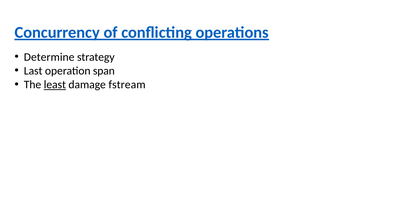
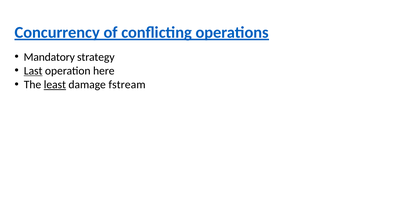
Determine: Determine -> Mandatory (49, 57)
Last underline: none -> present (33, 71)
span: span -> here (104, 71)
